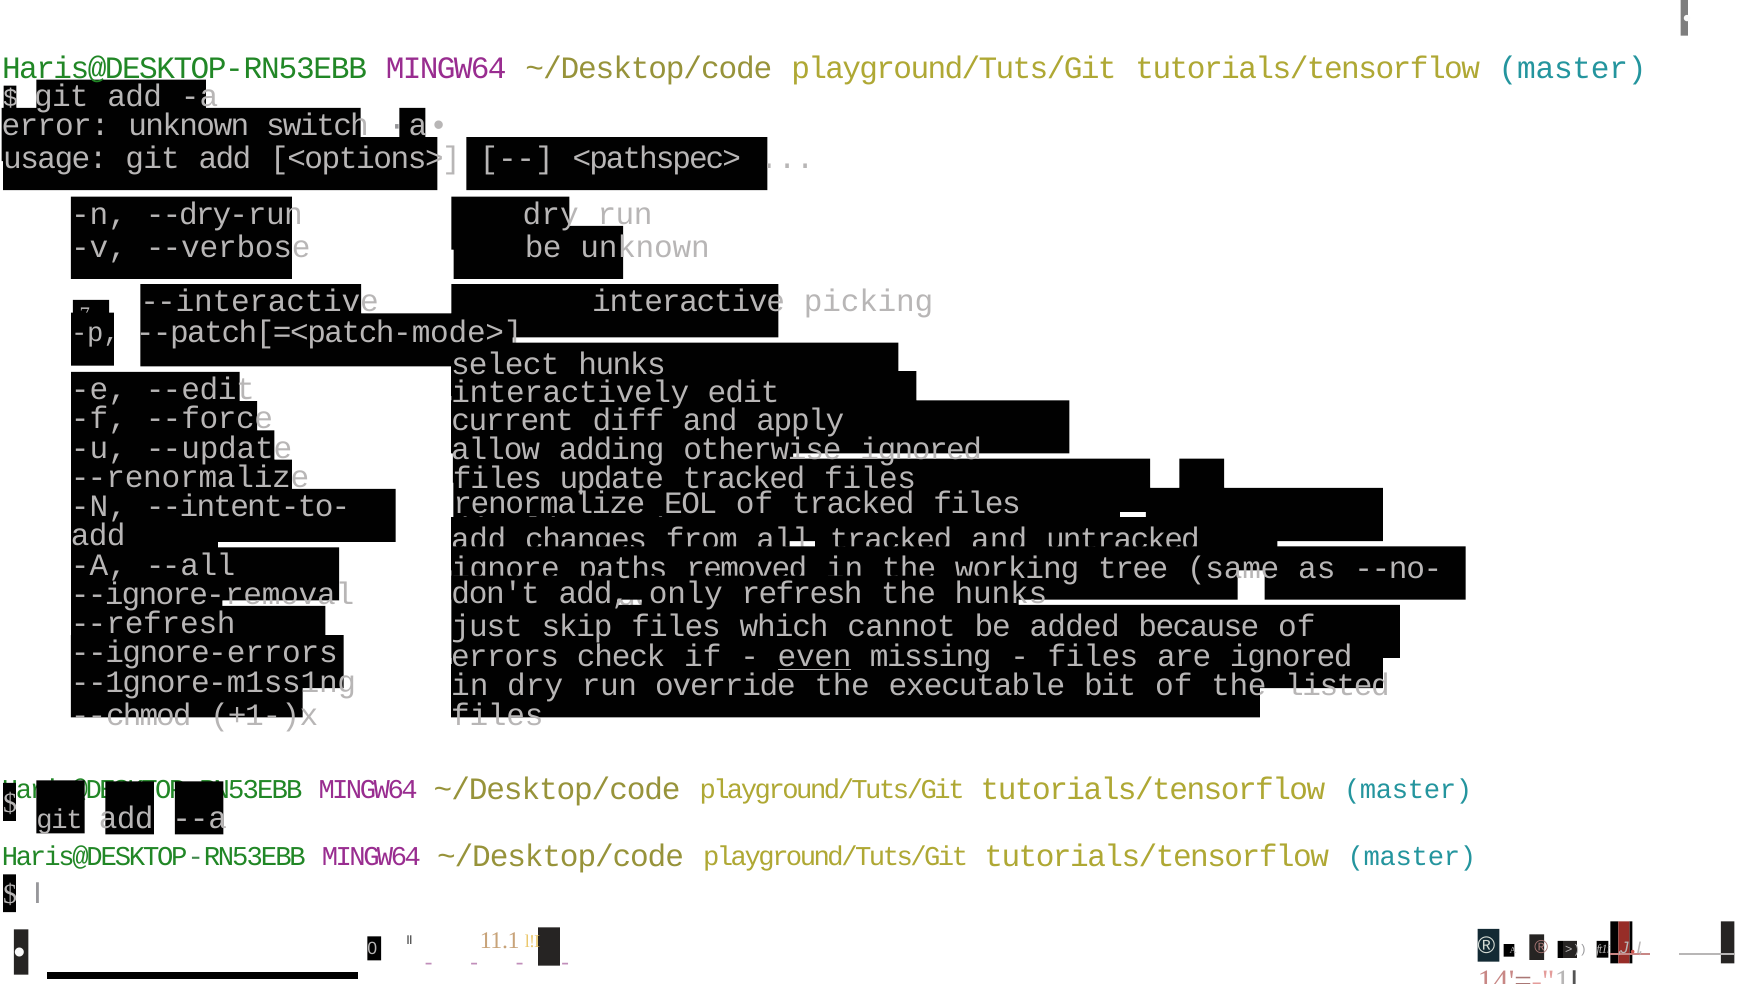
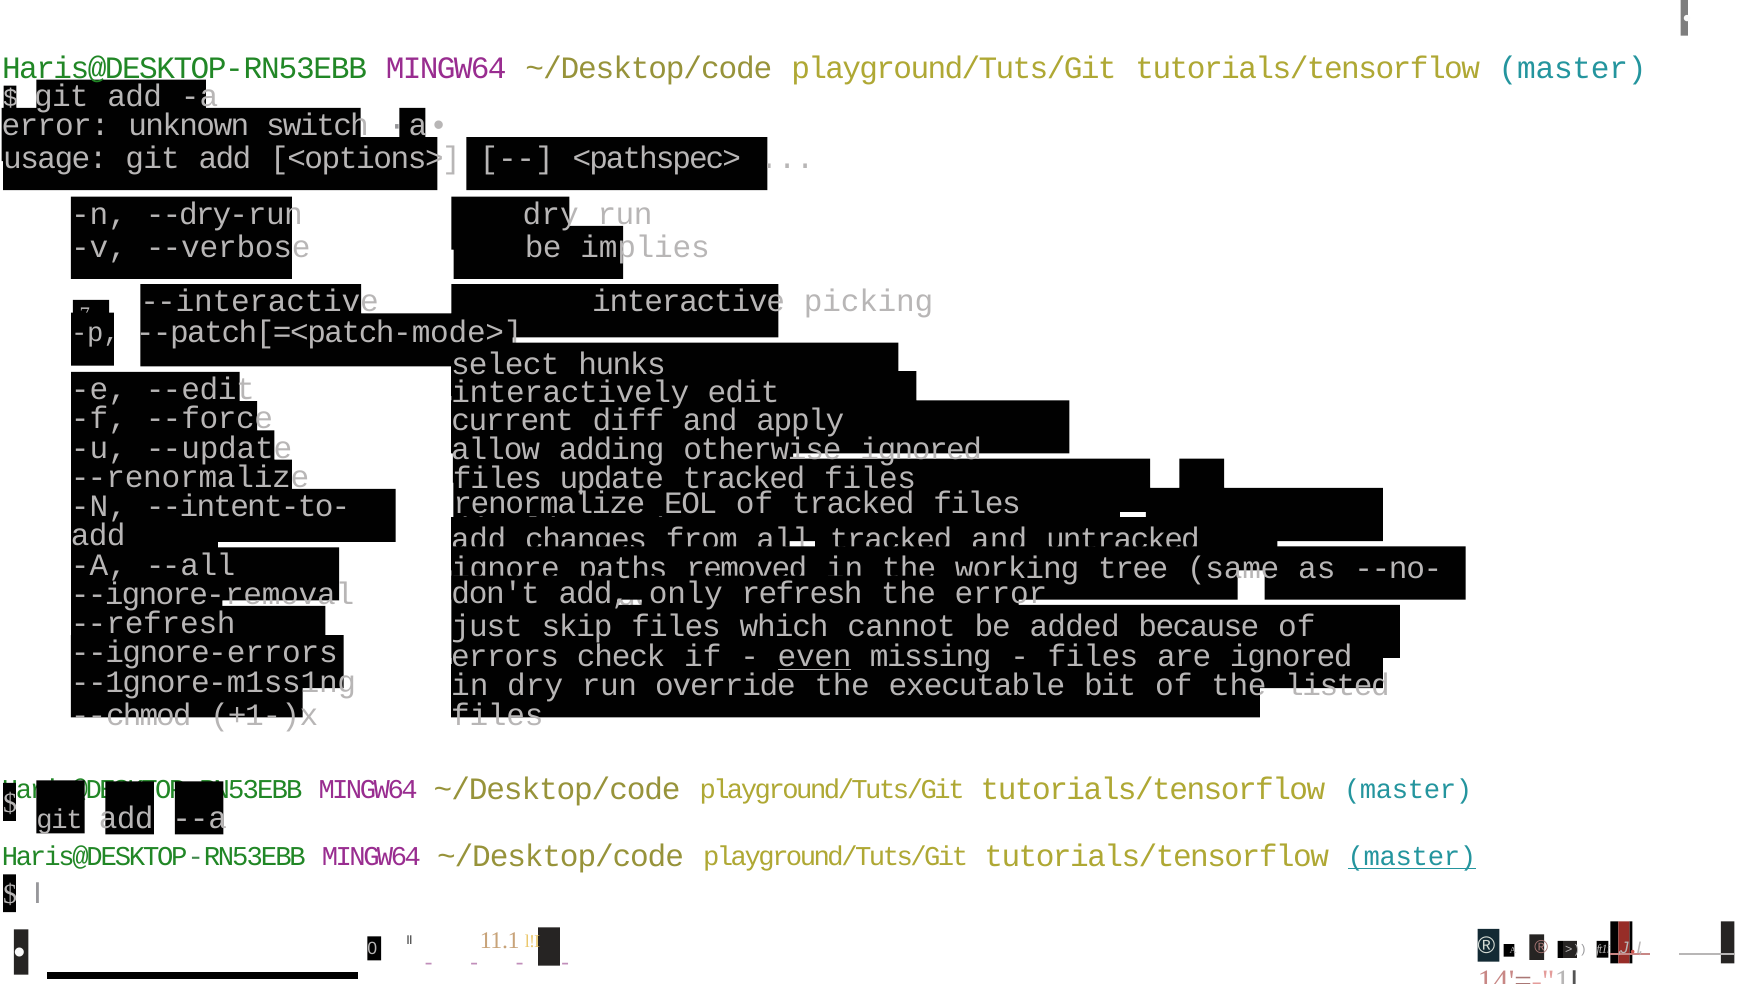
be unknown: unknown -> implies (645, 247)
the hunks: hunks -> error (1001, 593)
master underline: none -> present (1412, 857)
